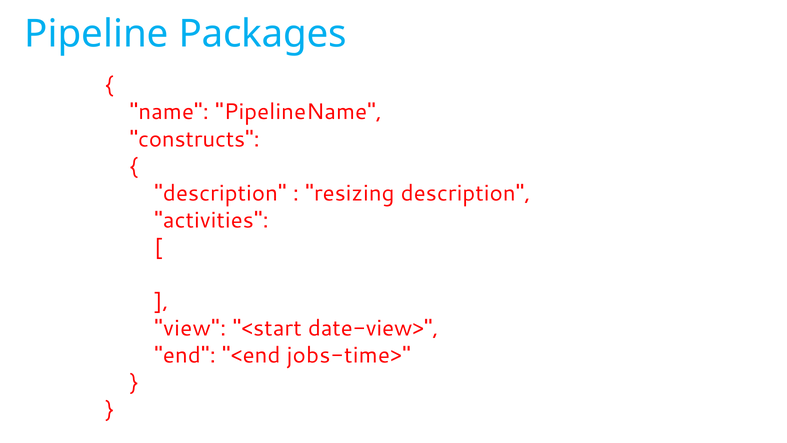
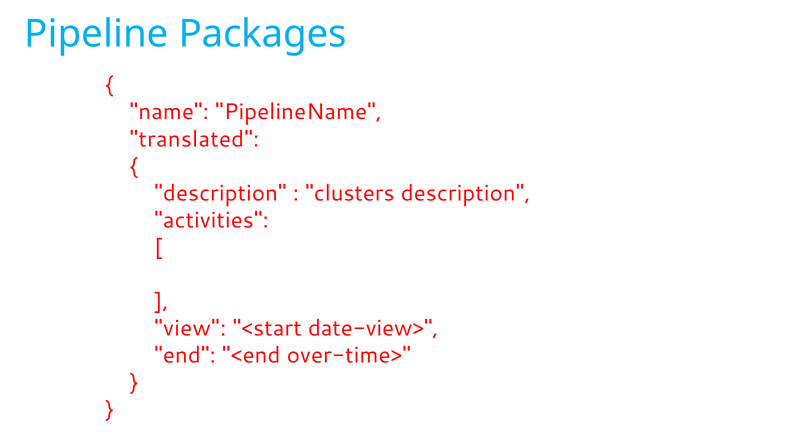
constructs: constructs -> translated (194, 139)
resizing: resizing -> clusters (350, 193)
jobs-time>: jobs-time> -> over-time> (349, 355)
